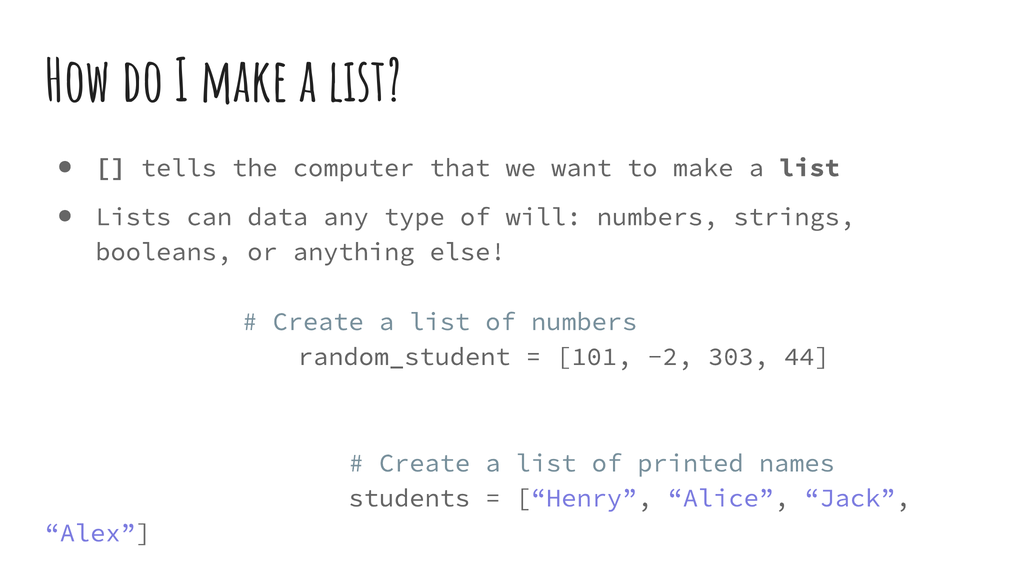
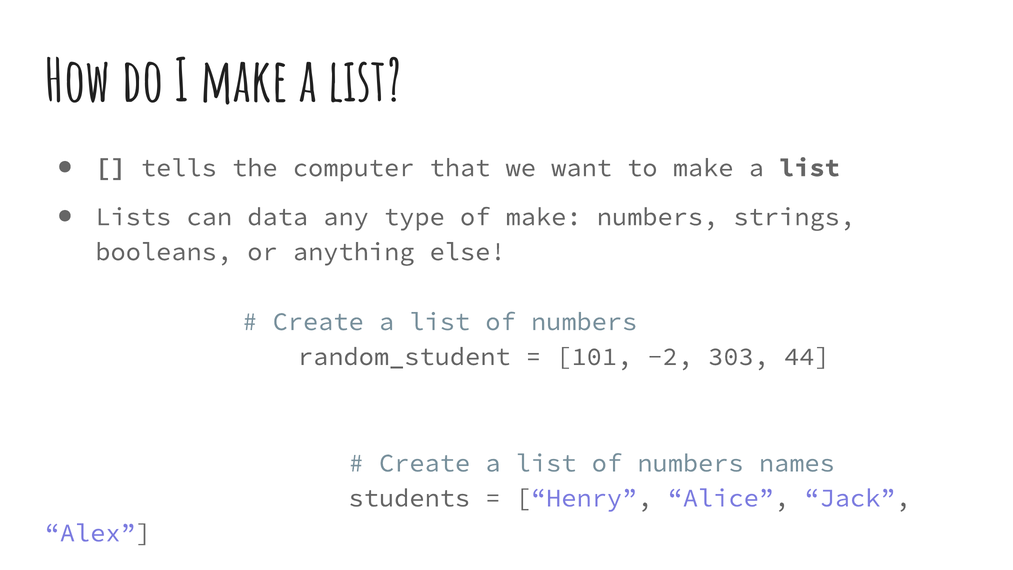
of will: will -> make (544, 217)
printed: printed -> numbers (690, 463)
